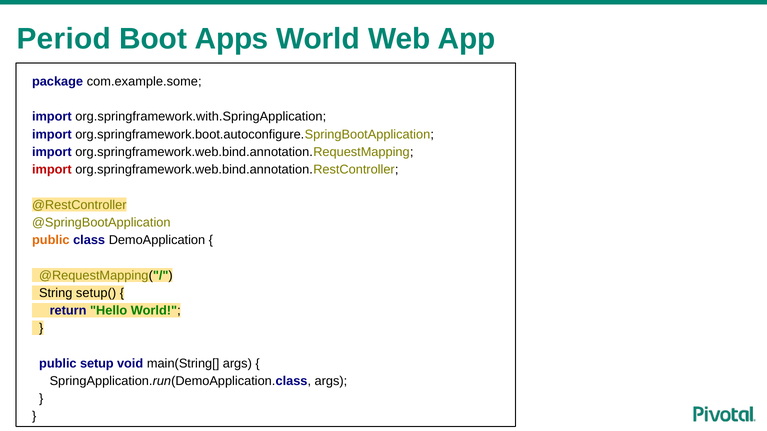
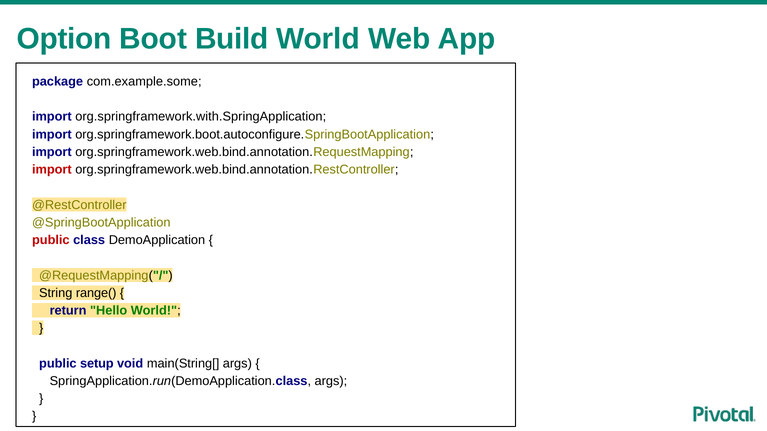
Period: Period -> Option (64, 39)
Apps: Apps -> Build (232, 39)
public colour: orange -> red (51, 240)
setup(: setup( -> range( (96, 293)
